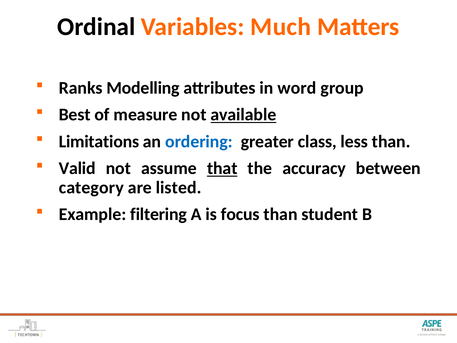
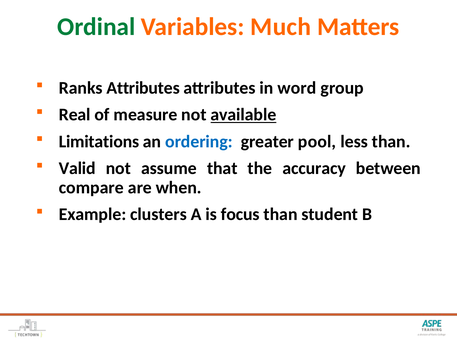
Ordinal colour: black -> green (96, 27)
Ranks Modelling: Modelling -> Attributes (143, 88)
Best: Best -> Real (75, 115)
class: class -> pool (317, 141)
that underline: present -> none (222, 168)
category: category -> compare (91, 187)
listed: listed -> when (179, 187)
filtering: filtering -> clusters (159, 214)
